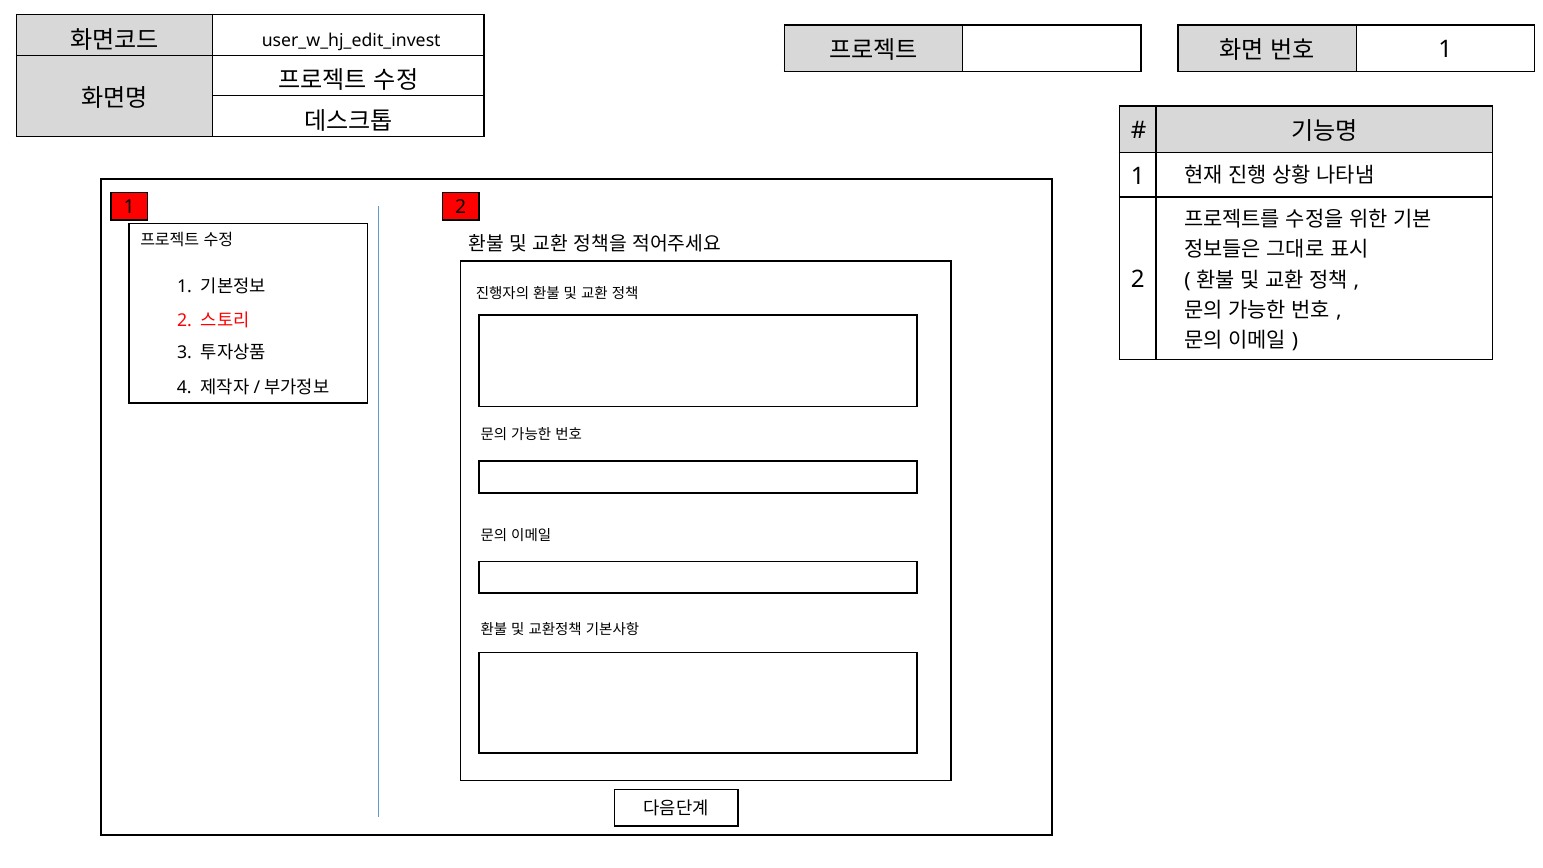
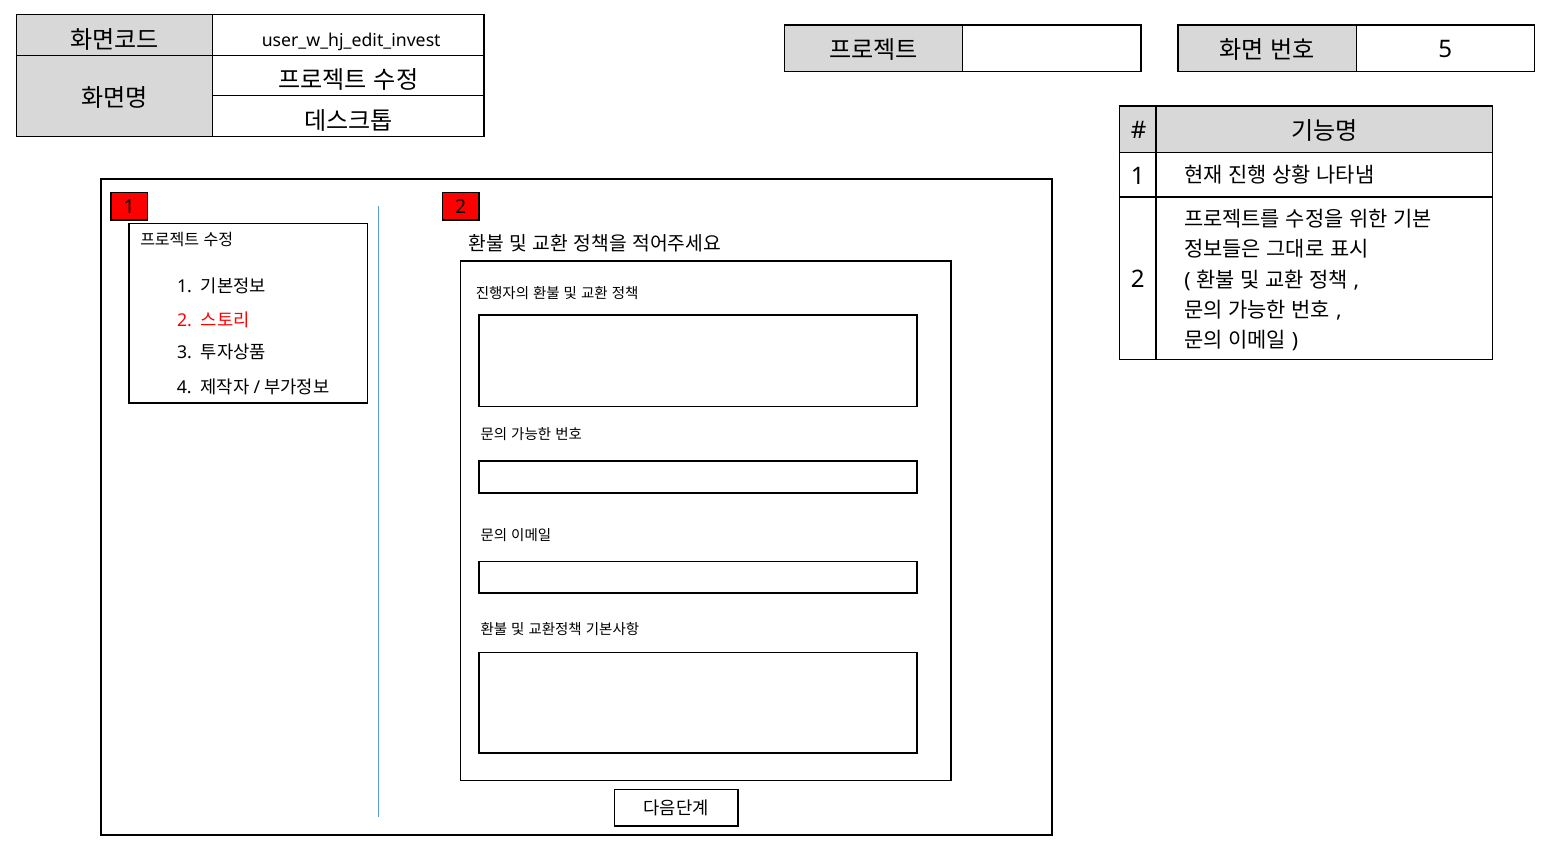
1: 1 -> 5 (1445, 50)
